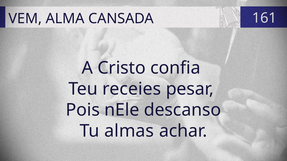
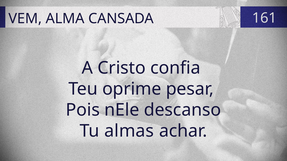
receies: receies -> oprime (132, 89)
